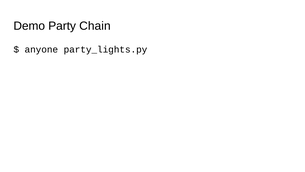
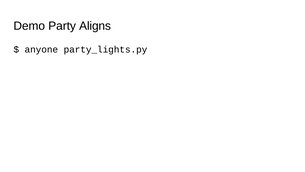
Chain: Chain -> Aligns (95, 26)
